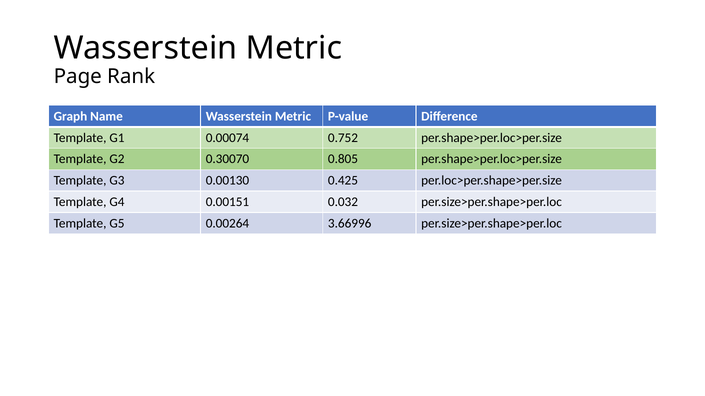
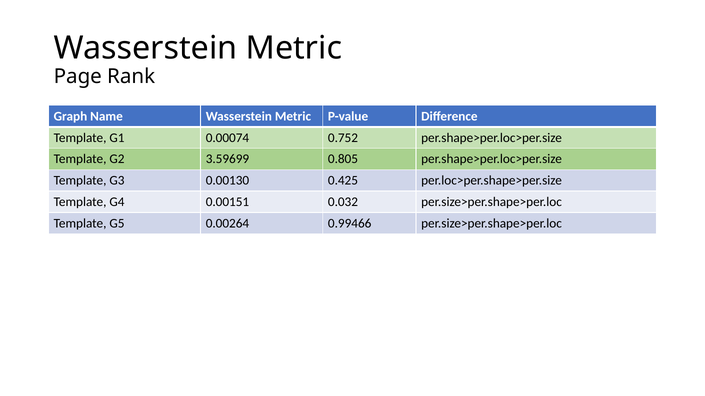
0.30070: 0.30070 -> 3.59699 (227, 159)
3.66996: 3.66996 -> 0.99466 (350, 224)
